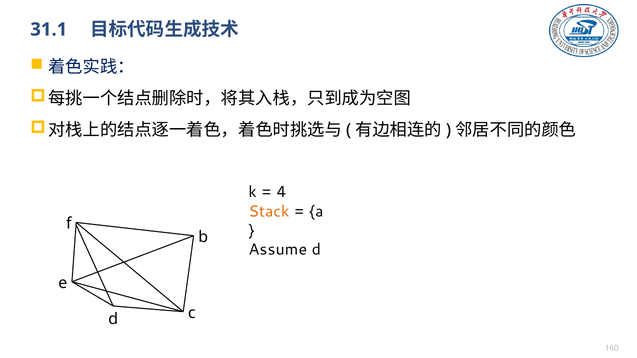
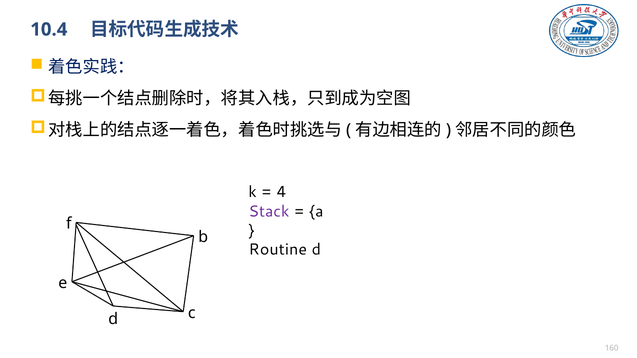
31.1: 31.1 -> 10.4 (49, 29)
Stack colour: orange -> purple (269, 211)
Assume: Assume -> Routine (278, 250)
